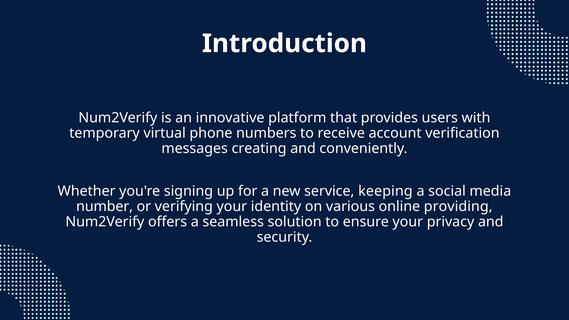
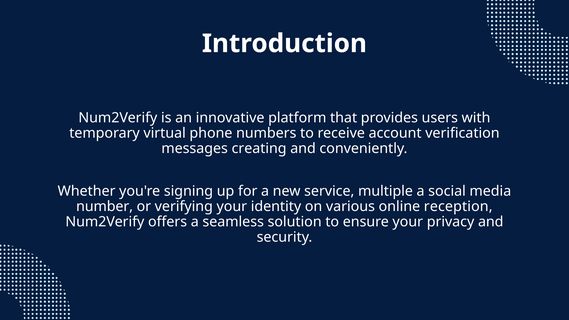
keeping: keeping -> multiple (386, 191)
providing: providing -> reception (458, 207)
